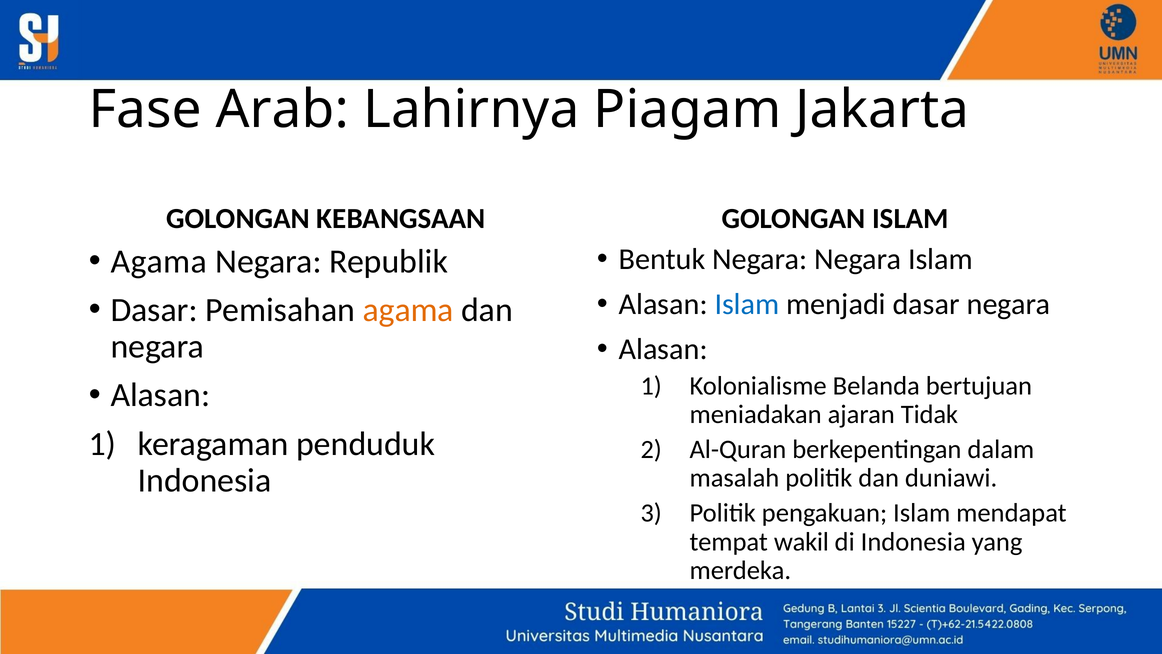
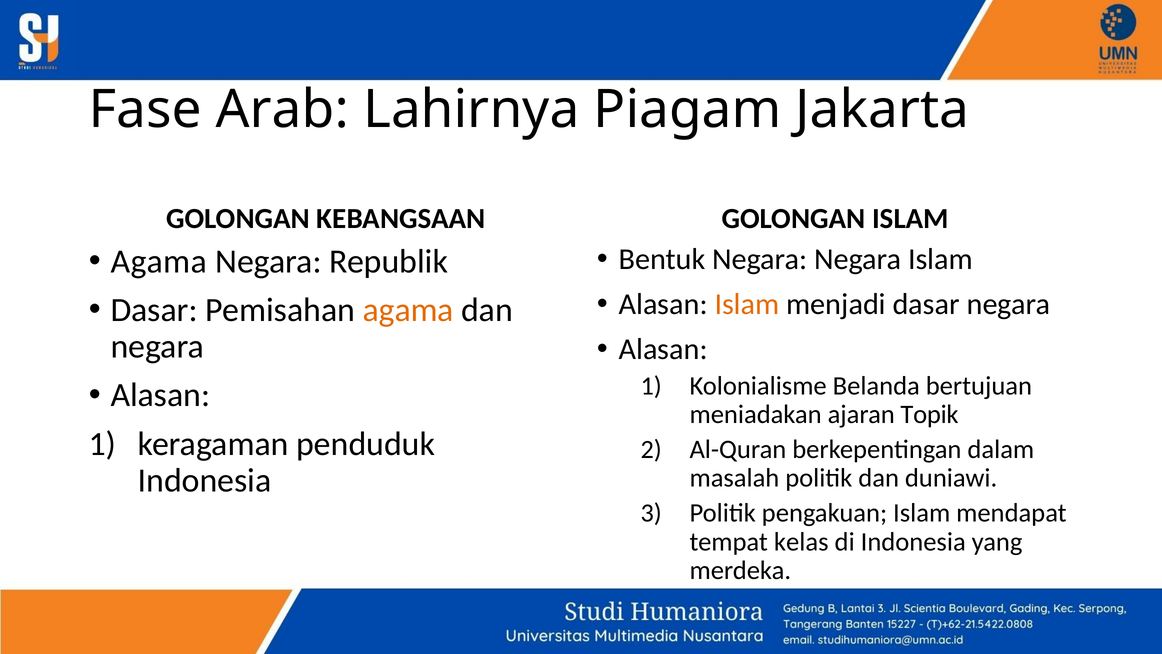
Islam colour: blue -> orange (747, 304)
Tidak: Tidak -> Topik (930, 414)
wakil: wakil -> kelas (801, 541)
